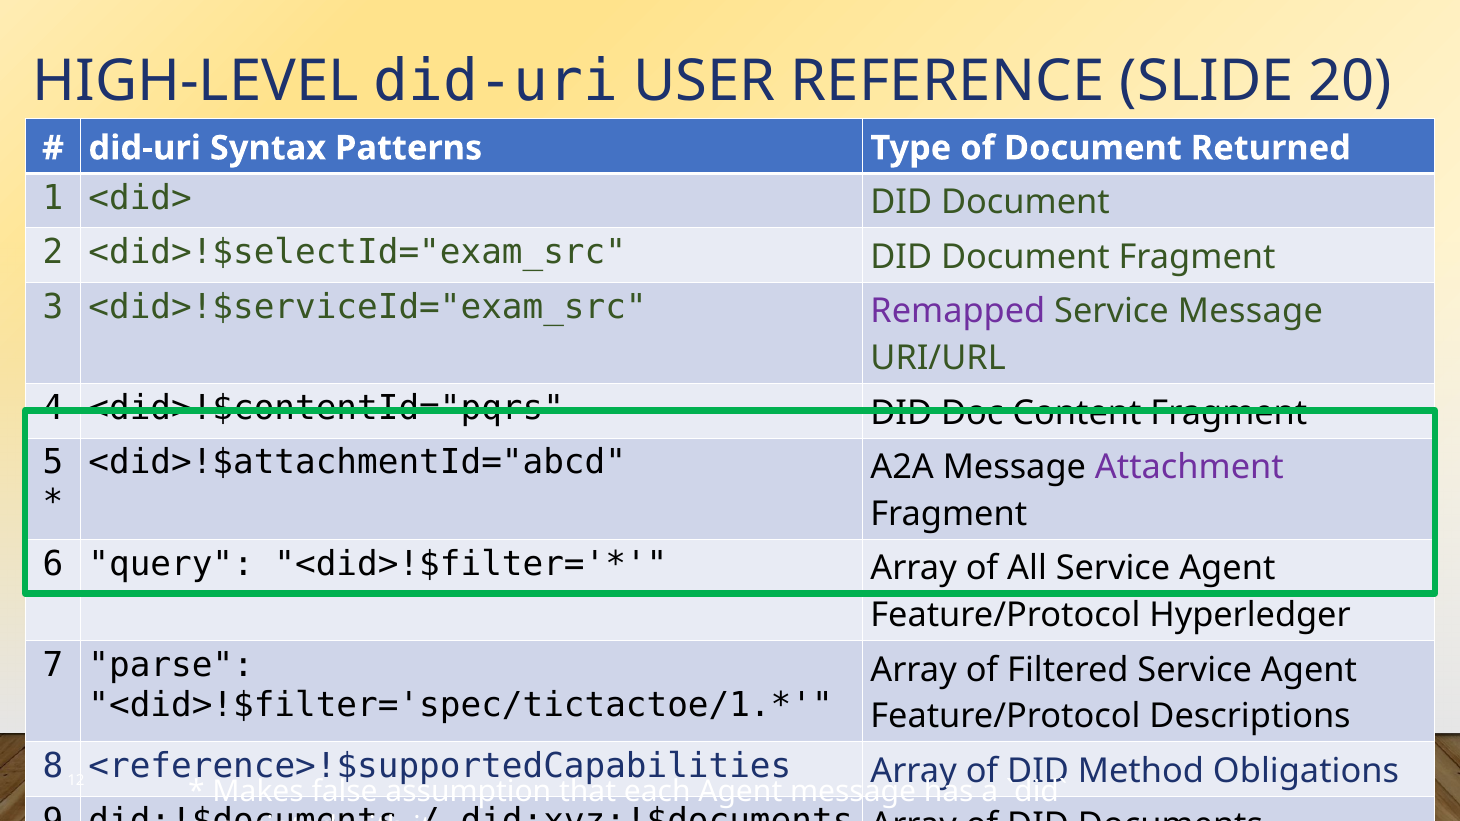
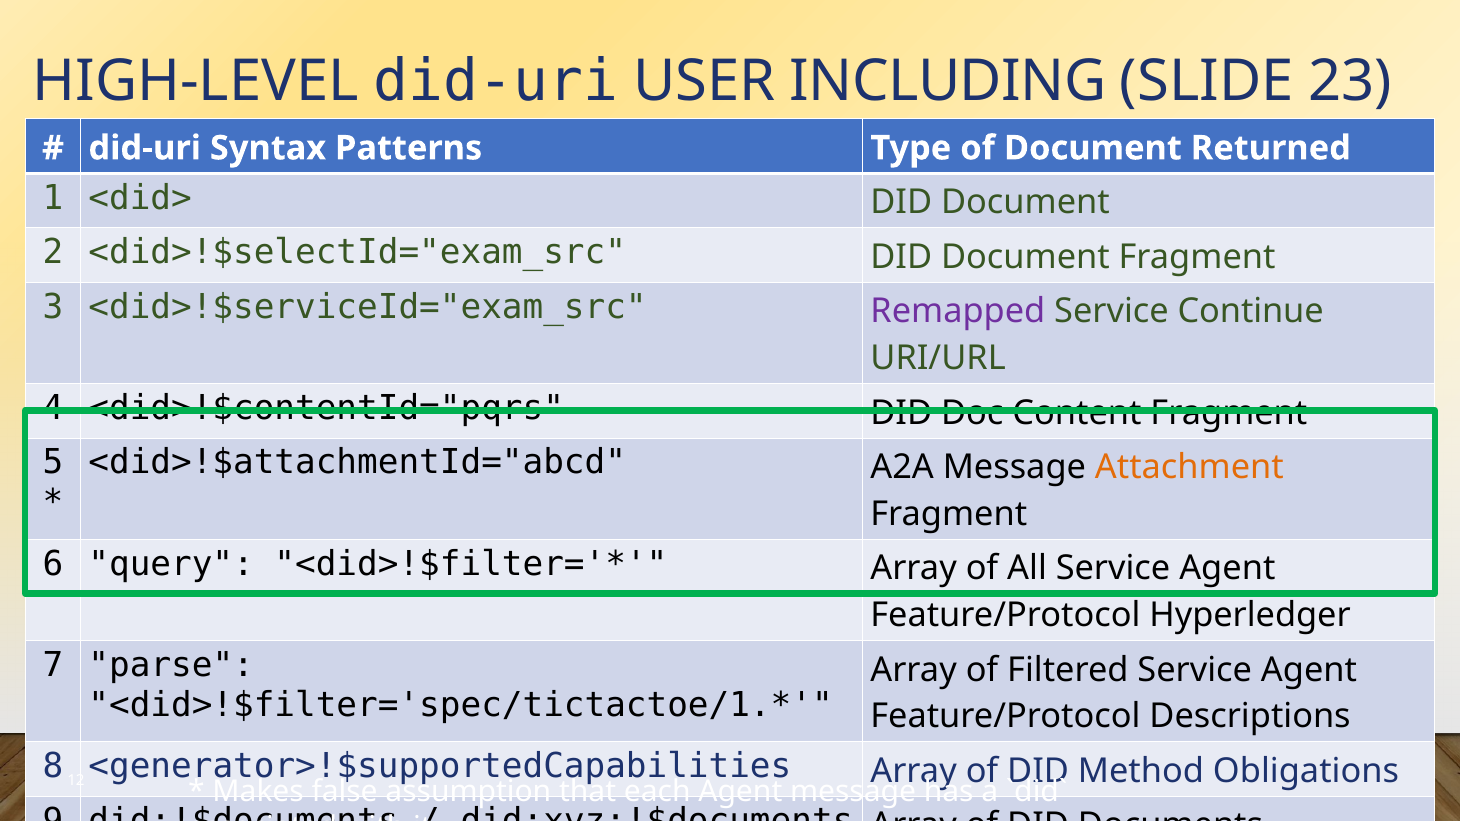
REFERENCE: REFERENCE -> INCLUDING (948, 81)
20: 20 -> 23 (1350, 81)
Service Message: Message -> Continue (1251, 312)
Attachment colour: purple -> orange (1189, 467)
<reference>!$supportedCapabilities: <reference>!$supportedCapabilities -> <generator>!$supportedCapabilities (440, 766)
